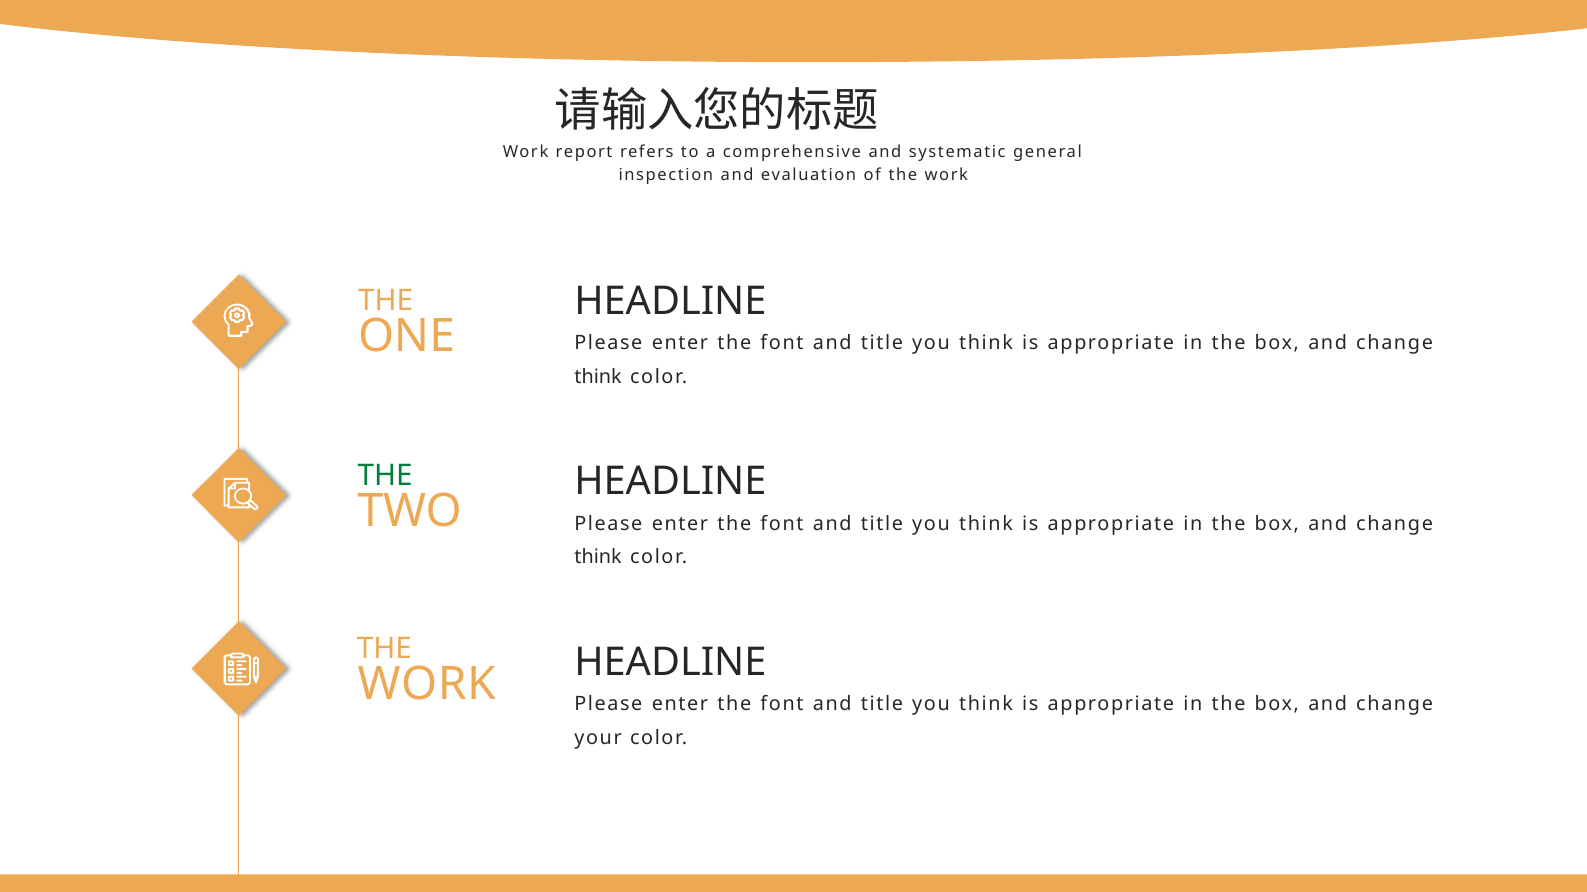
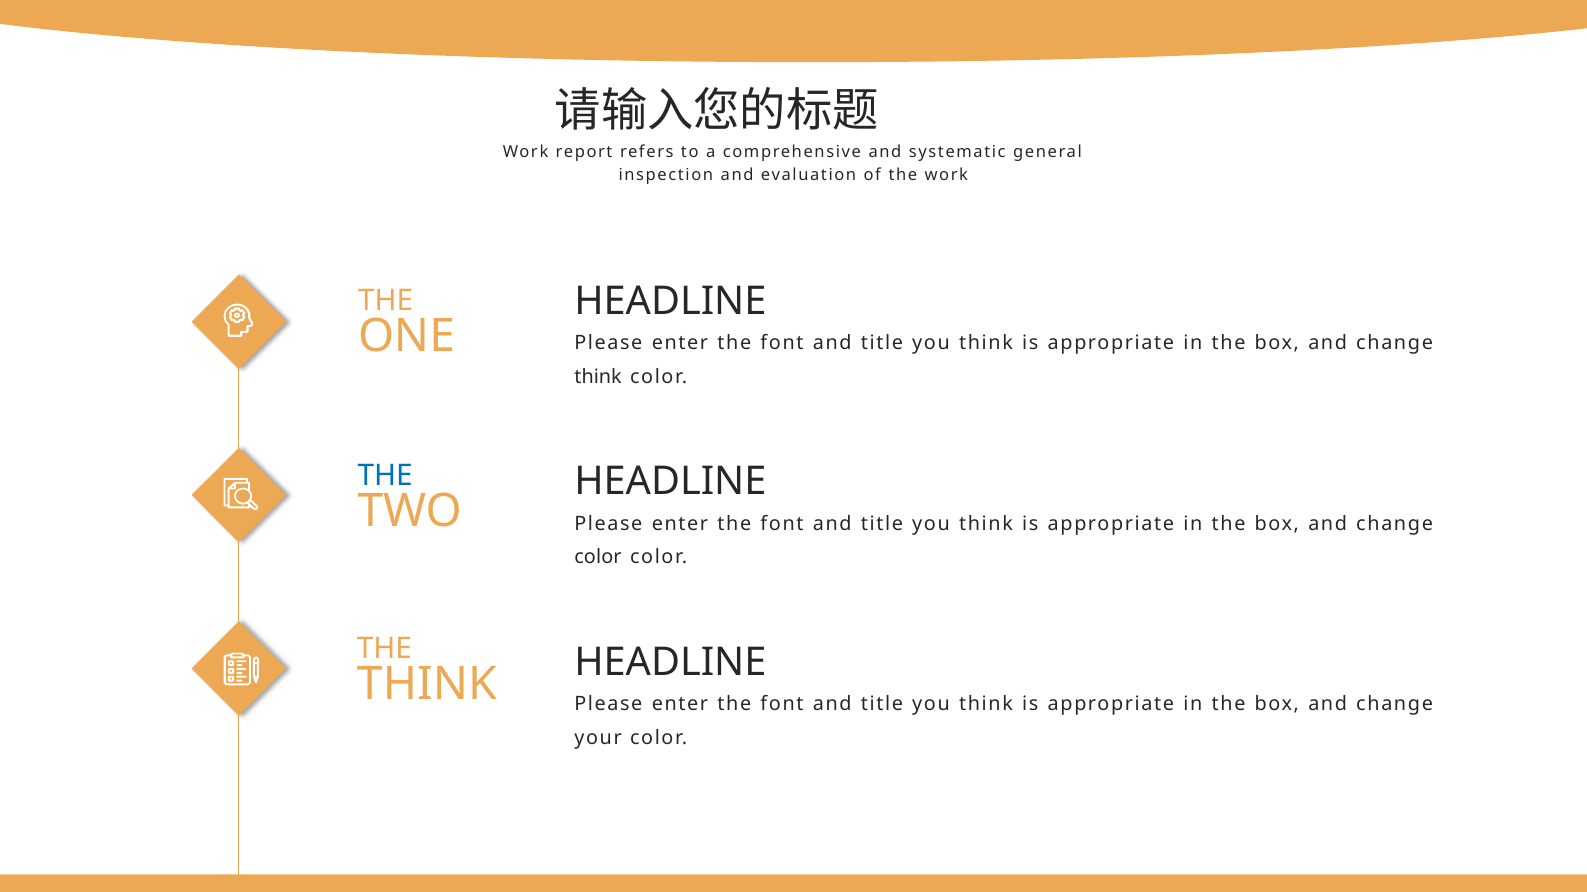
THE colour: green -> blue (385, 476)
think: think -> color (598, 557)
WORK: WORK -> THINK (427, 685)
